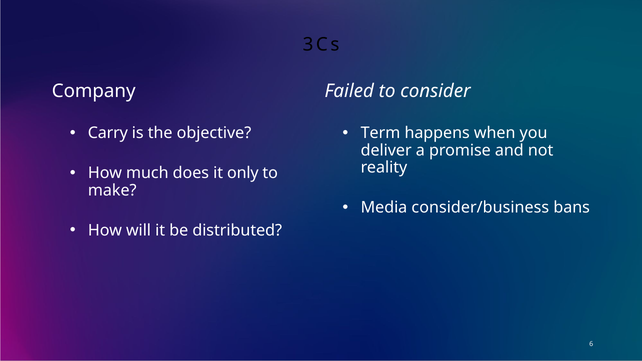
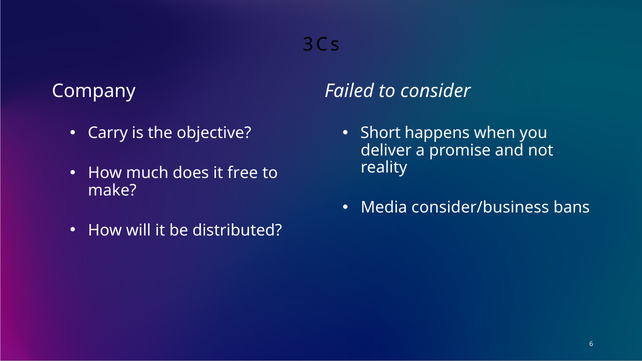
Term: Term -> Short (381, 133)
only: only -> free (243, 173)
